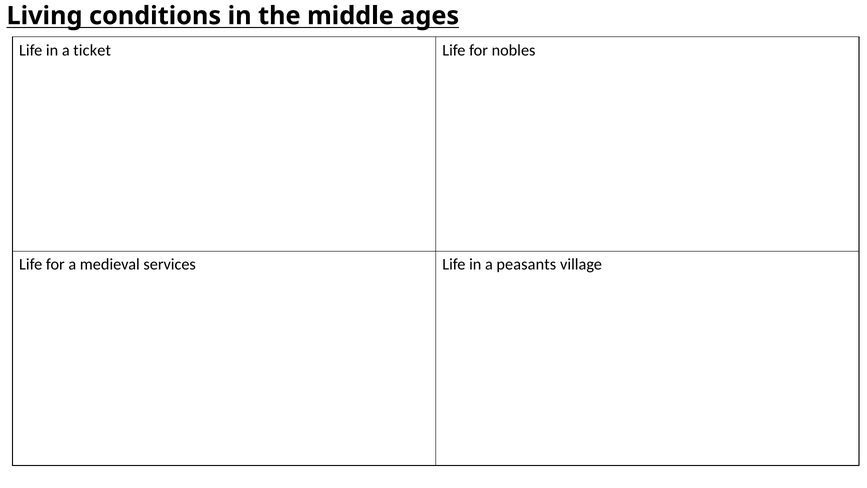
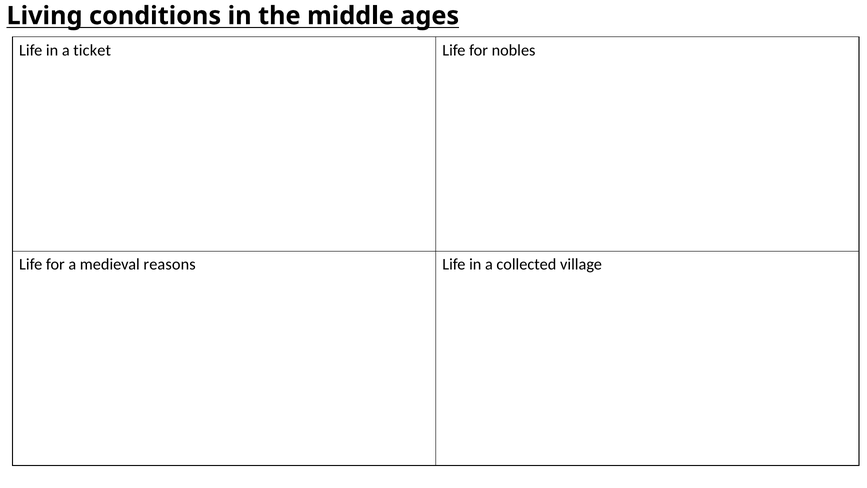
services: services -> reasons (170, 264)
peasants: peasants -> collected (526, 264)
